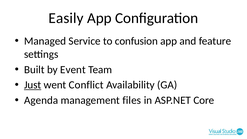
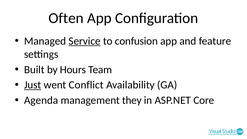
Easily: Easily -> Often (66, 18)
Service underline: none -> present (85, 41)
Event: Event -> Hours (73, 70)
files: files -> they (132, 100)
